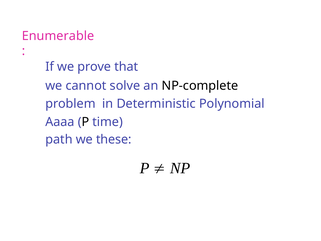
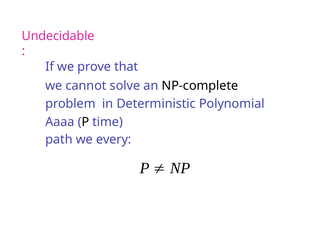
Enumerable: Enumerable -> Undecidable (58, 36)
these: these -> every (114, 139)
